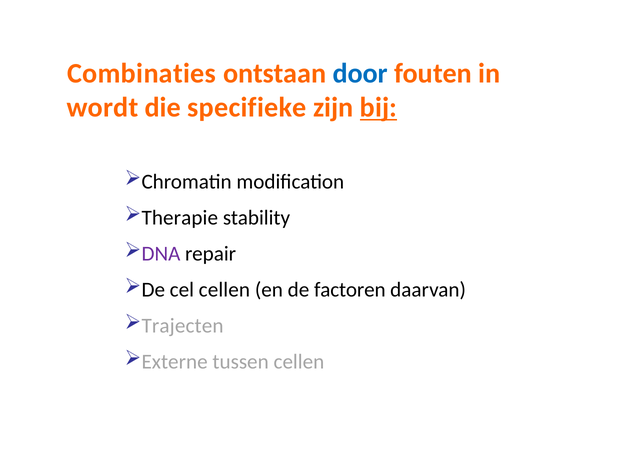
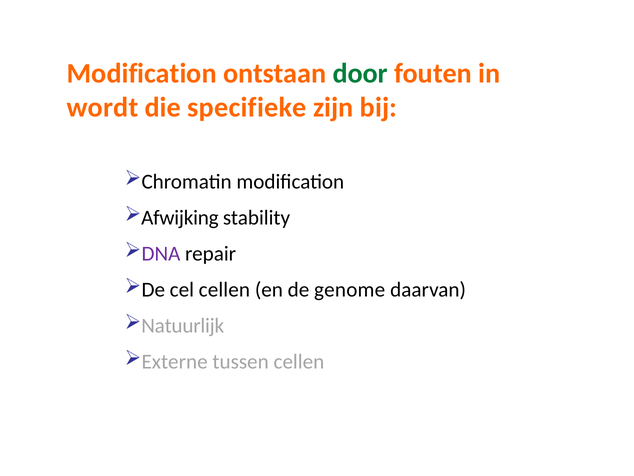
Combinaties: Combinaties -> Modification (142, 74)
door colour: blue -> green (360, 74)
bij underline: present -> none (378, 107)
Therapie: Therapie -> Afwijking (180, 218)
factoren: factoren -> genome (350, 289)
Trajecten: Trajecten -> Natuurlijk (183, 325)
